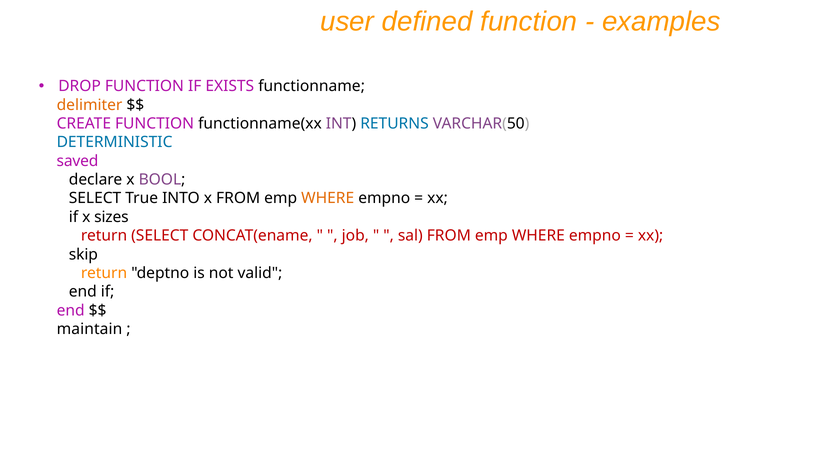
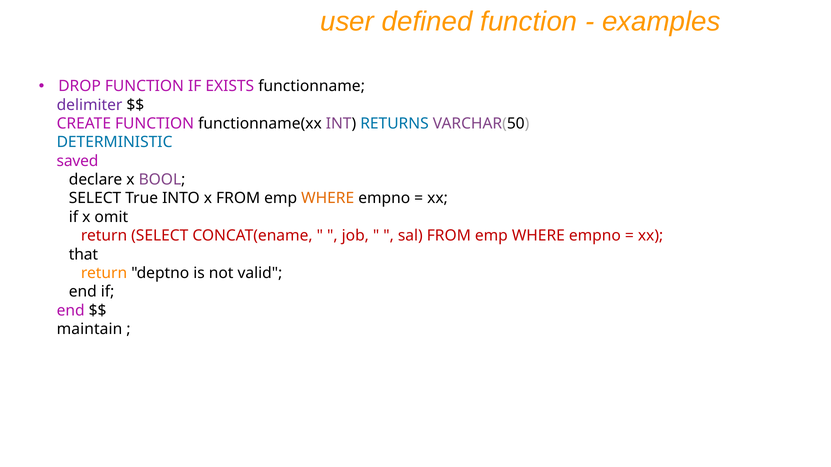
delimiter colour: orange -> purple (90, 105)
sizes: sizes -> omit (111, 217)
skip: skip -> that (83, 255)
